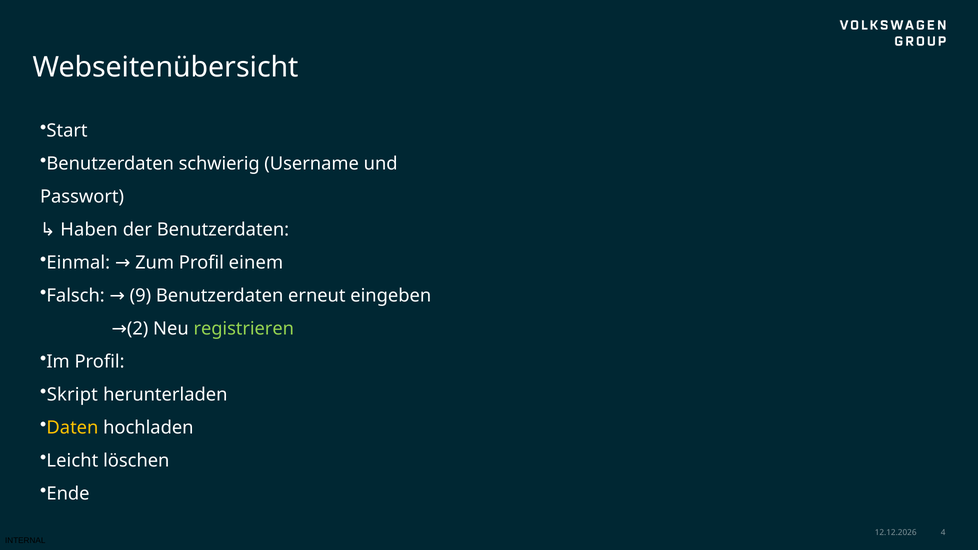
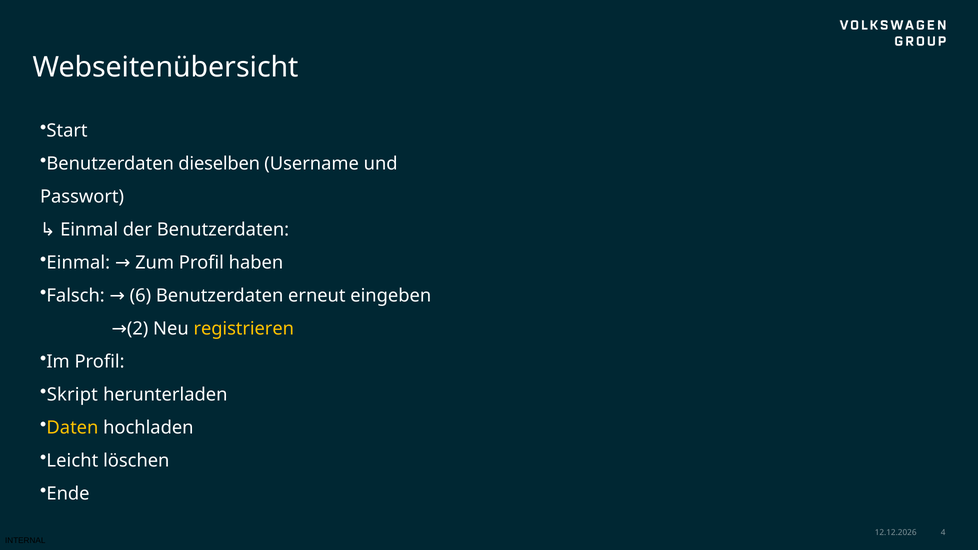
schwierig: schwierig -> dieselben (219, 164)
Haben: Haben -> Einmal (89, 230)
einem: einem -> haben (256, 263)
9: 9 -> 6 (140, 296)
registrieren colour: light green -> yellow (244, 329)
